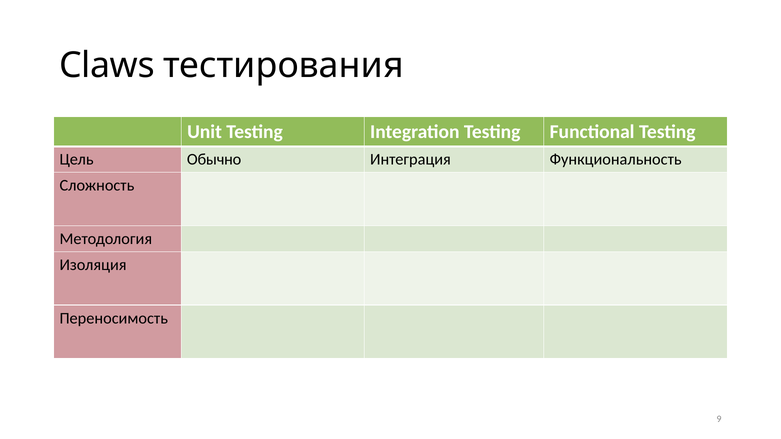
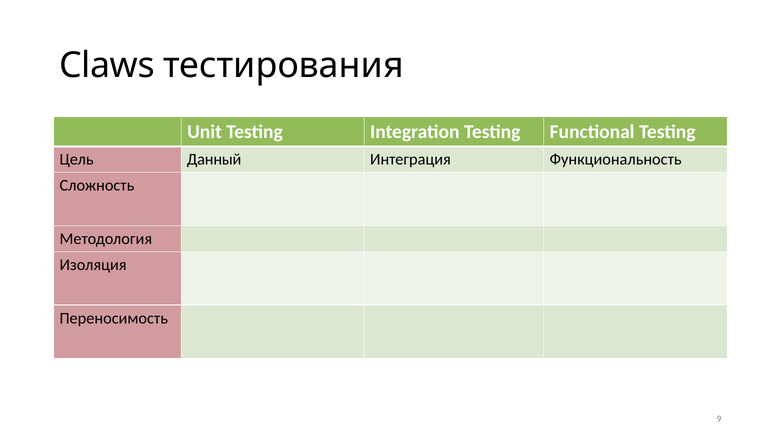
Обычно: Обычно -> Данный (214, 160)
